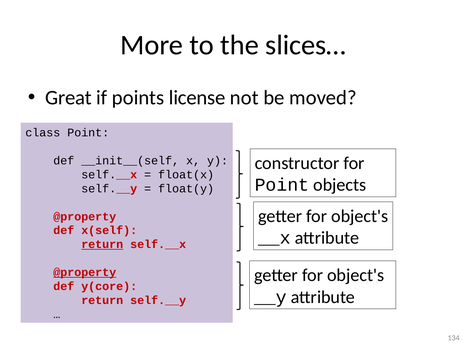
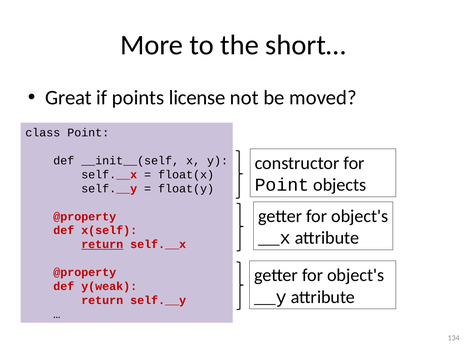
slices…: slices… -> short… (306, 45)
@property underline: present -> none (85, 273)
y(core: y(core -> y(weak (109, 287)
